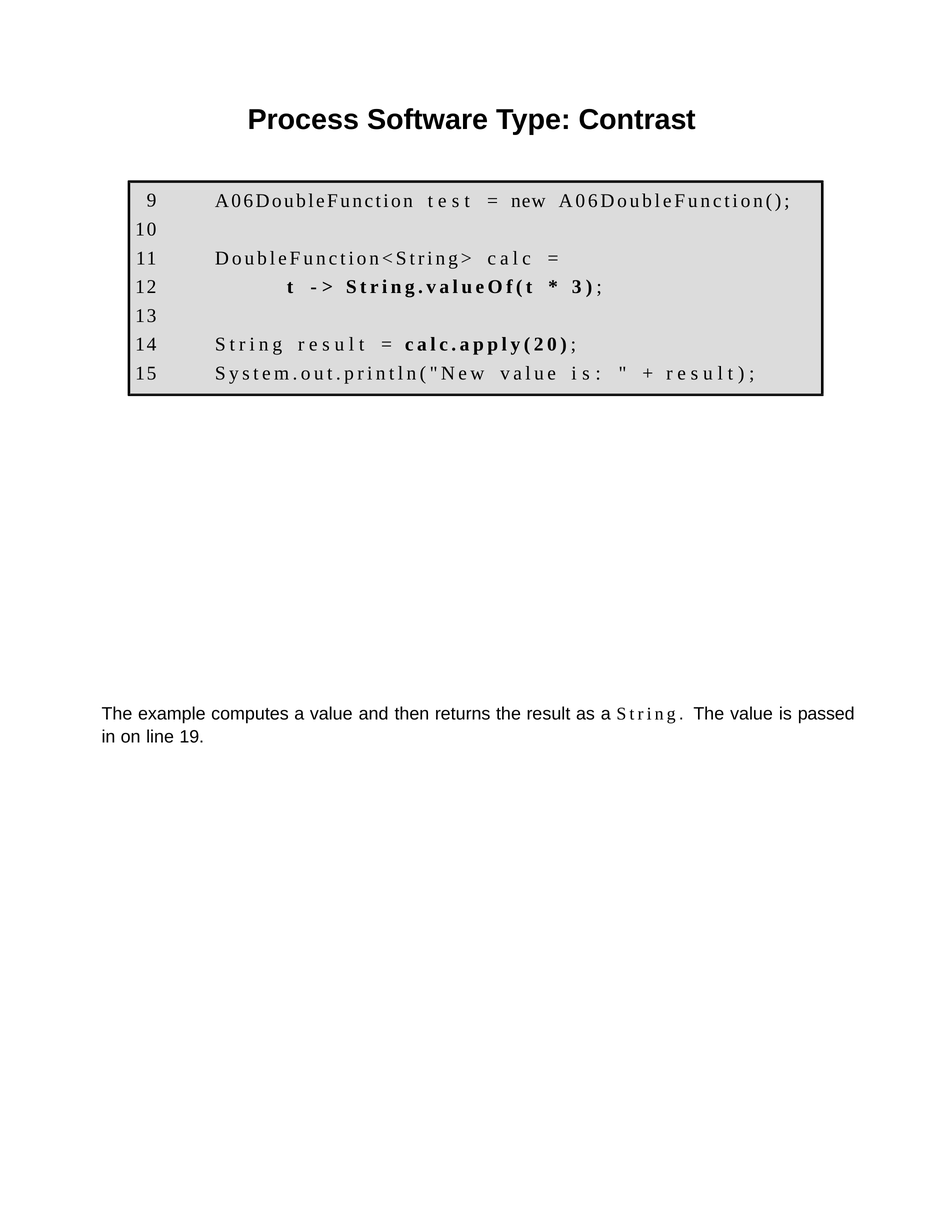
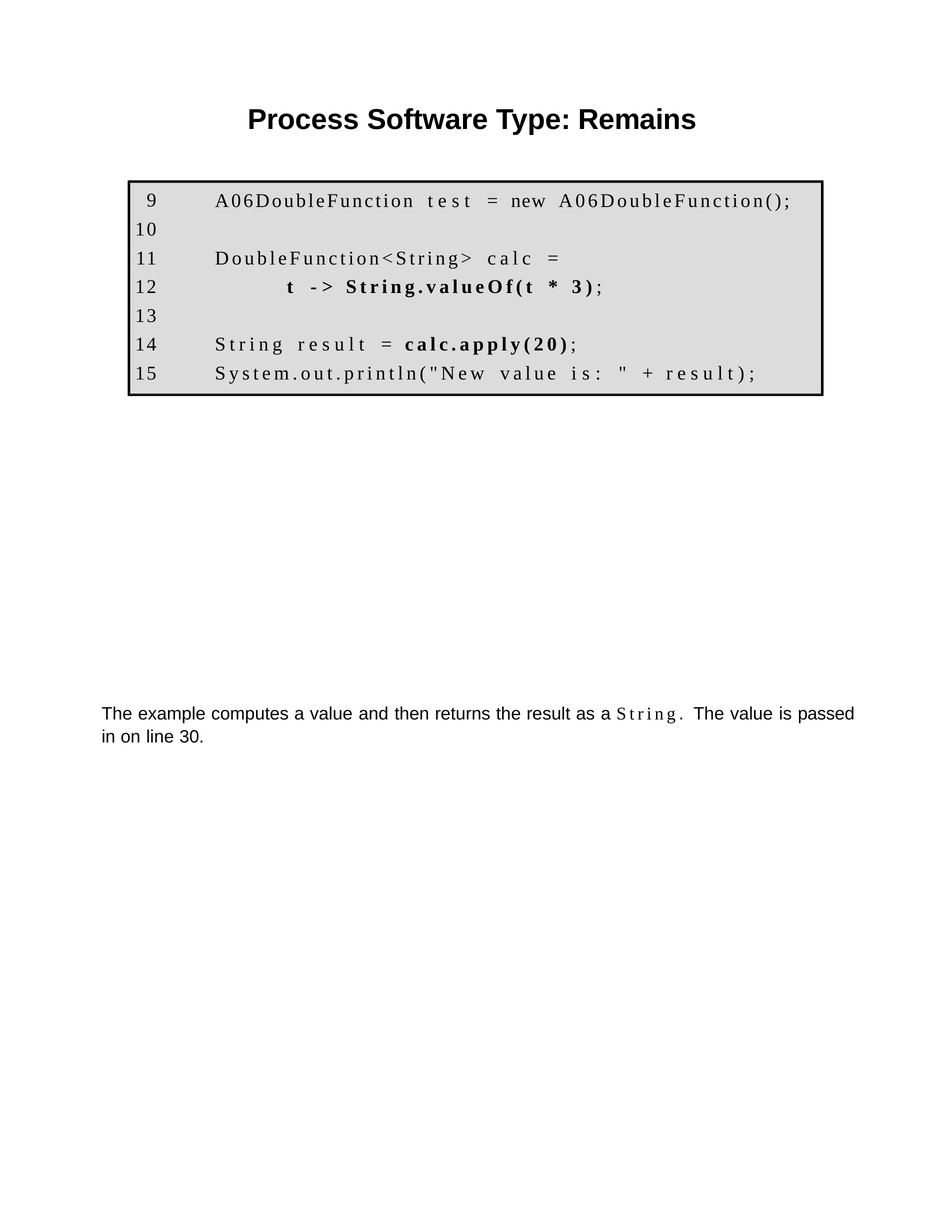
Contrast: Contrast -> Remains (637, 120)
19: 19 -> 30 (192, 737)
